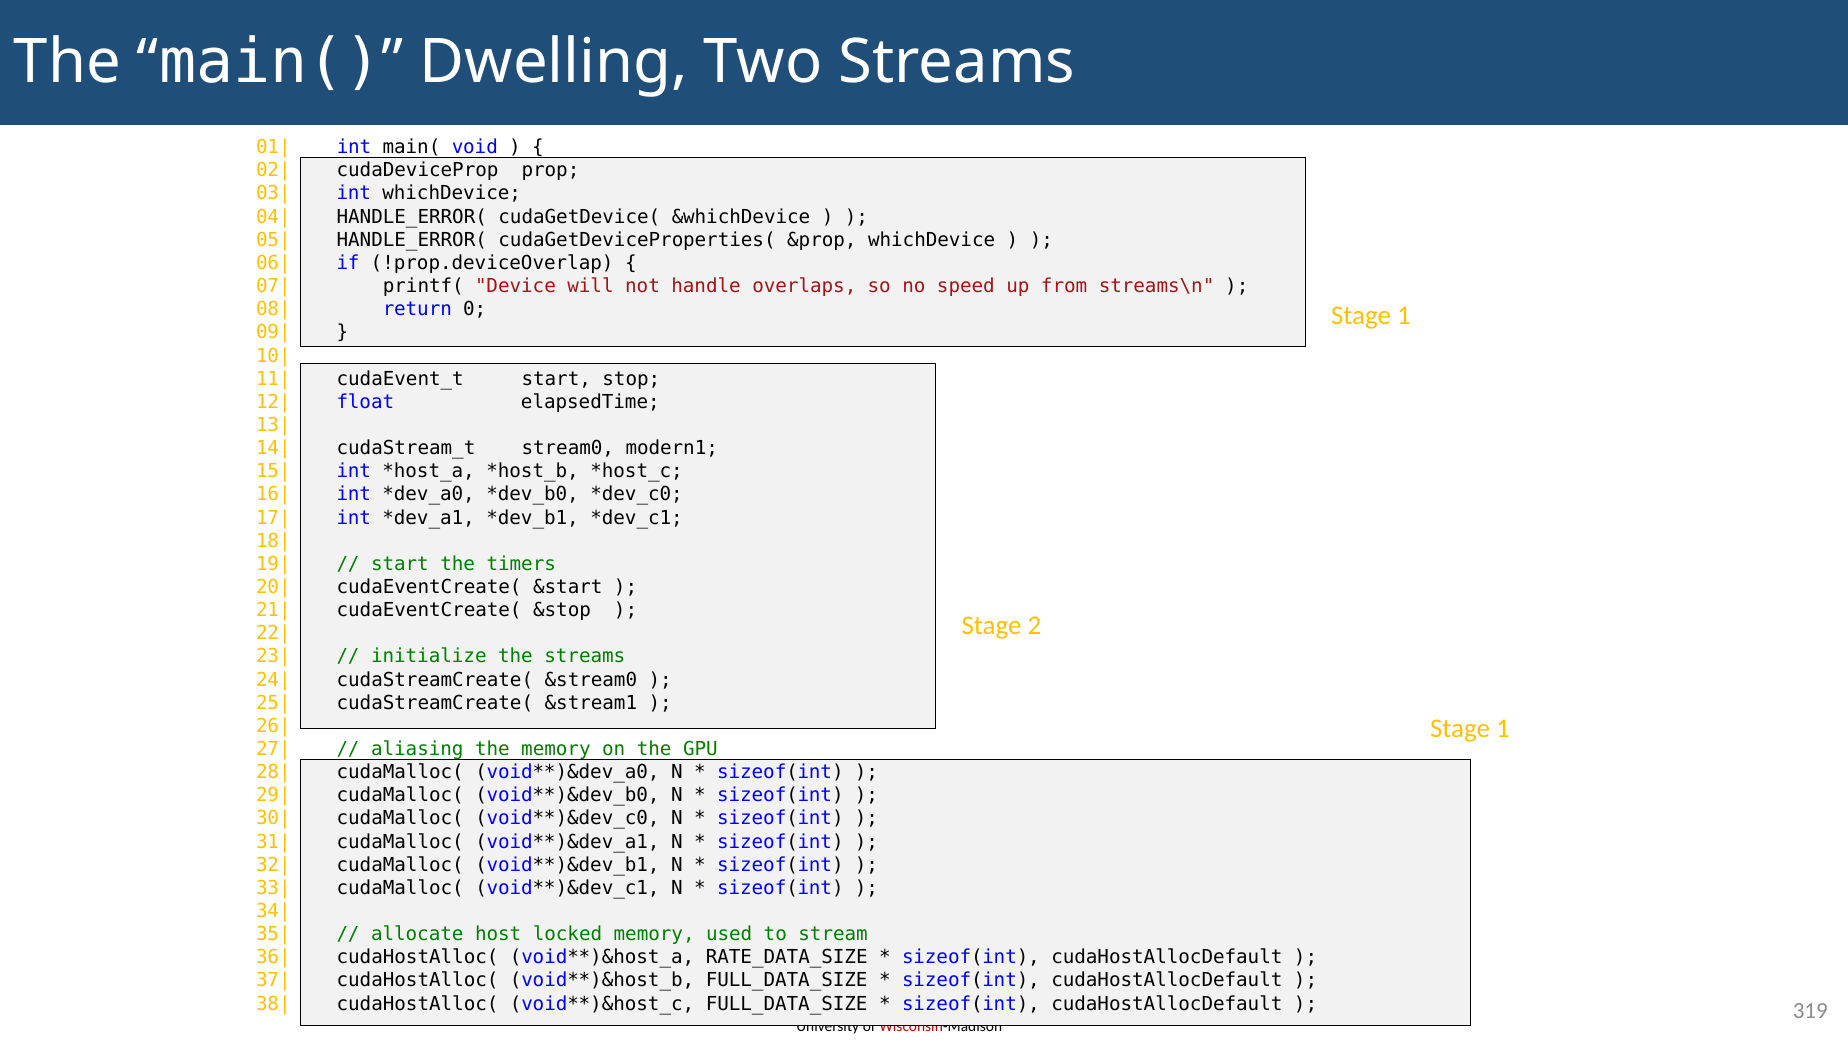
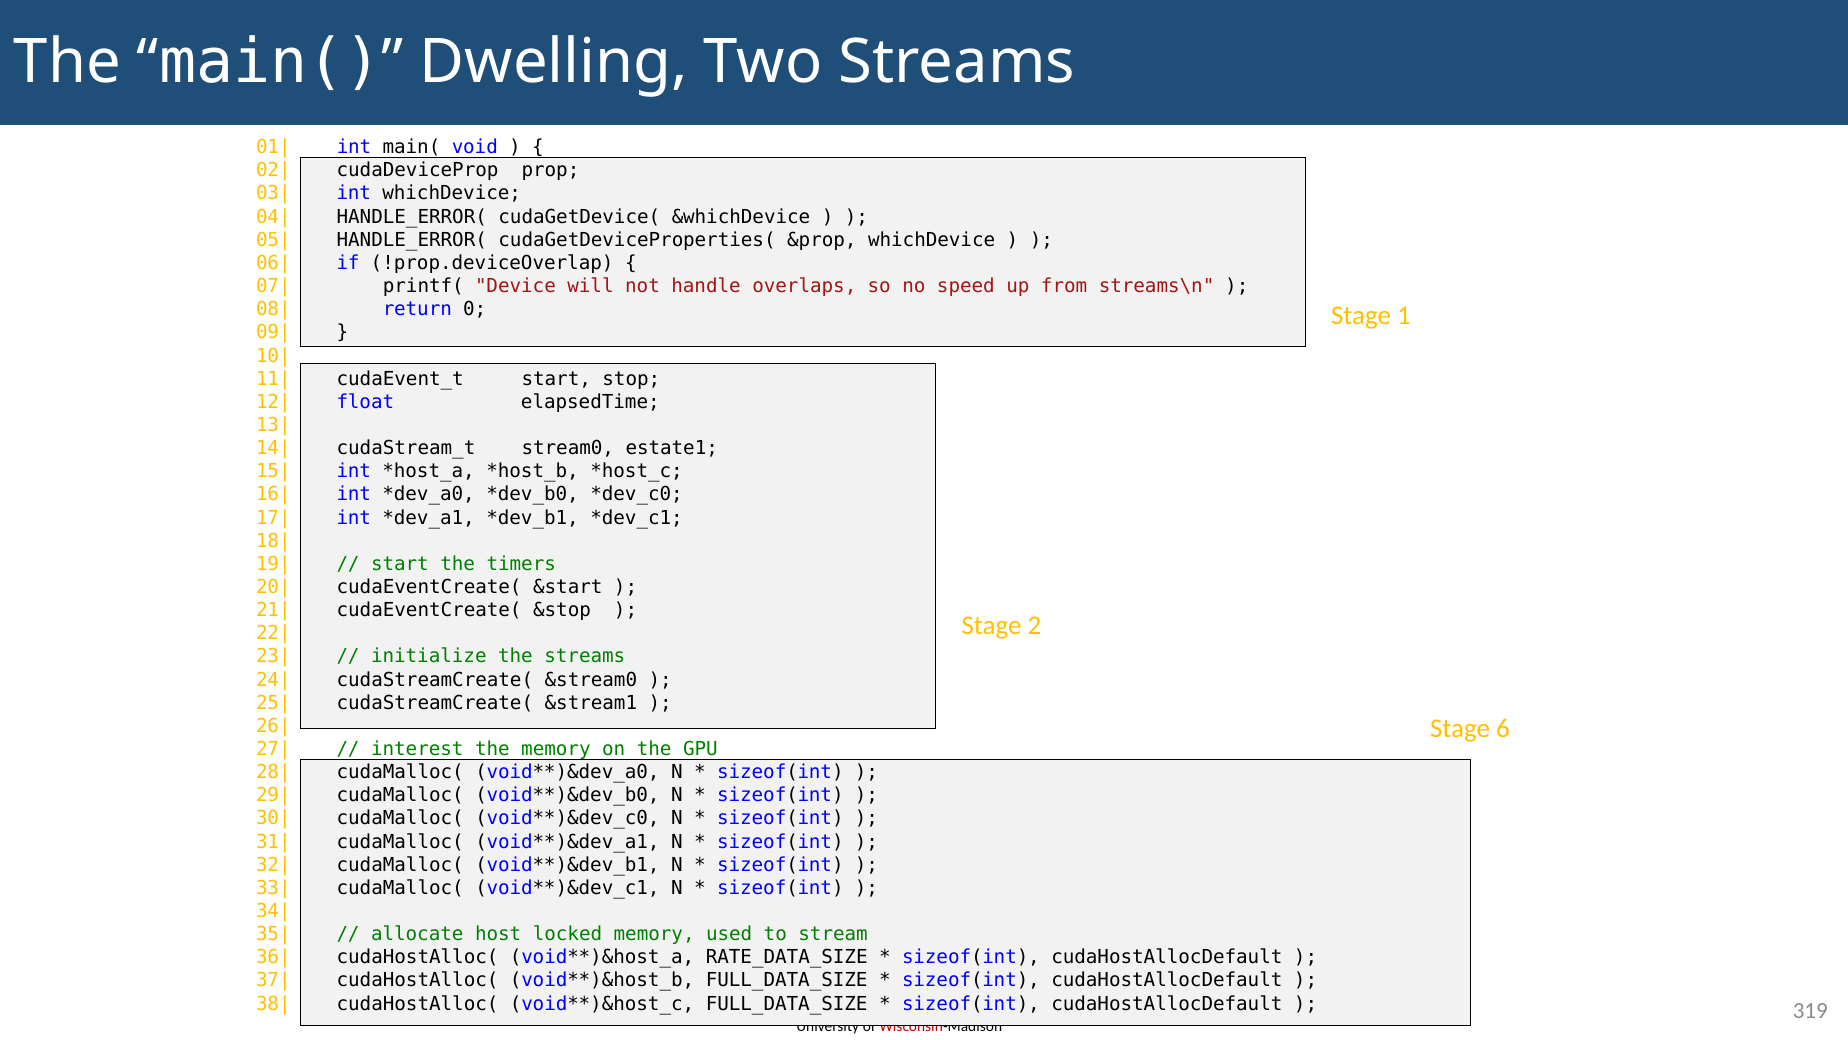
modern1: modern1 -> estate1 (672, 448)
1: 1 -> 6 (1503, 728)
aliasing: aliasing -> interest (417, 749)
